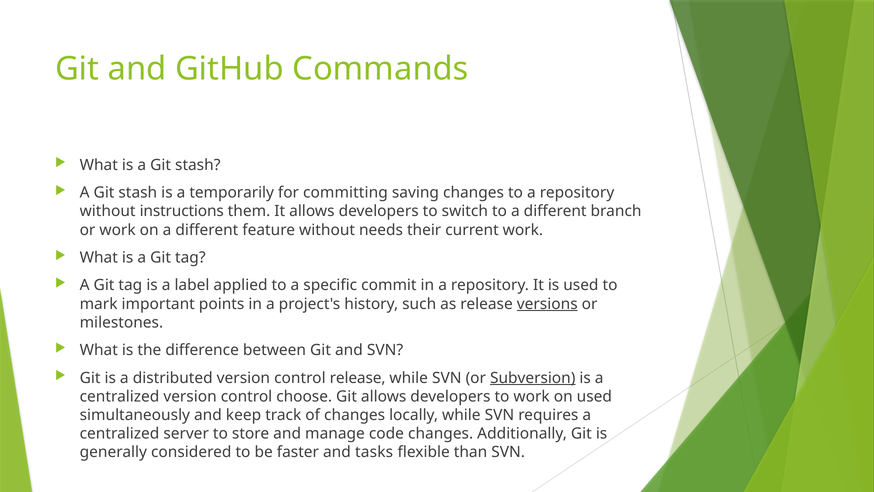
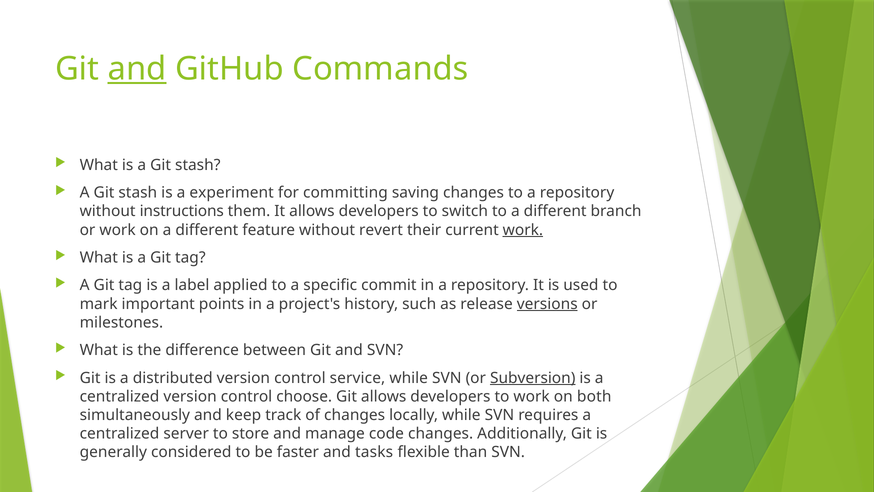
and underline: none -> present (137, 69)
temporarily: temporarily -> experiment (232, 193)
needs: needs -> revert (381, 230)
work underline: none -> present (523, 230)
control release: release -> service (357, 378)
on used: used -> both (594, 396)
